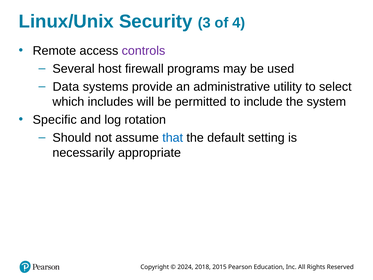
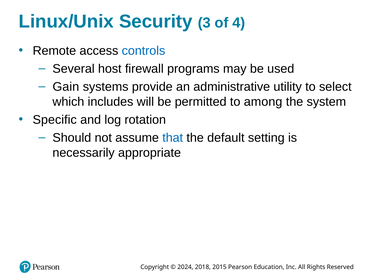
controls colour: purple -> blue (143, 51)
Data: Data -> Gain (66, 87)
include: include -> among (263, 102)
